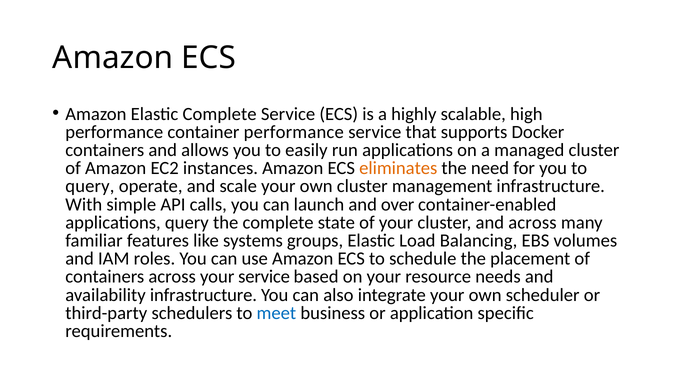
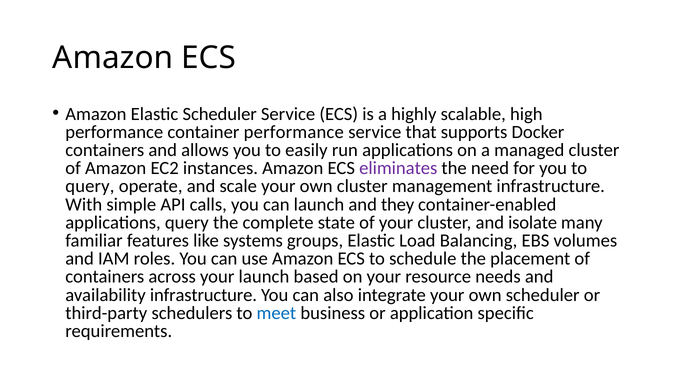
Elastic Complete: Complete -> Scheduler (220, 114)
eliminates colour: orange -> purple (398, 168)
over: over -> they (398, 204)
and across: across -> isolate (533, 223)
your service: service -> launch (264, 277)
